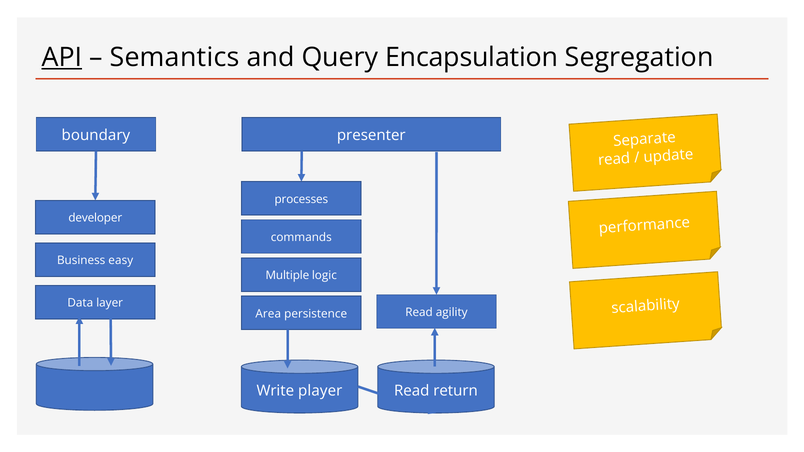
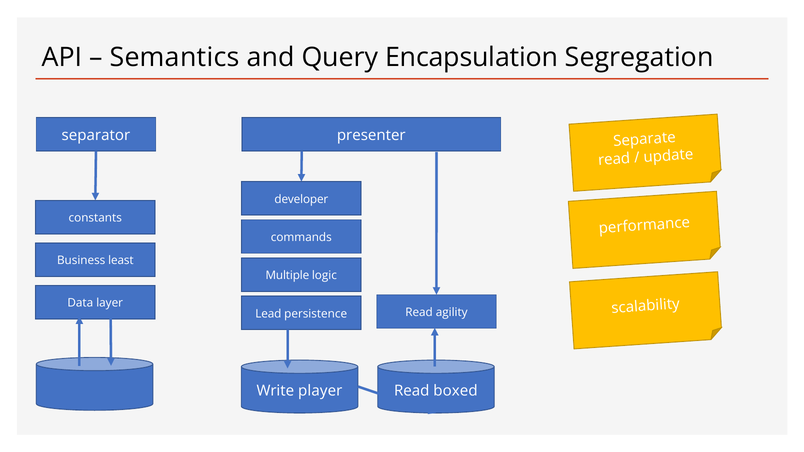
API underline: present -> none (62, 57)
boundary: boundary -> separator (96, 135)
processes: processes -> developer (301, 199)
developer: developer -> constants (95, 218)
easy: easy -> least (121, 261)
Area: Area -> Lead (268, 314)
return: return -> boxed (455, 391)
